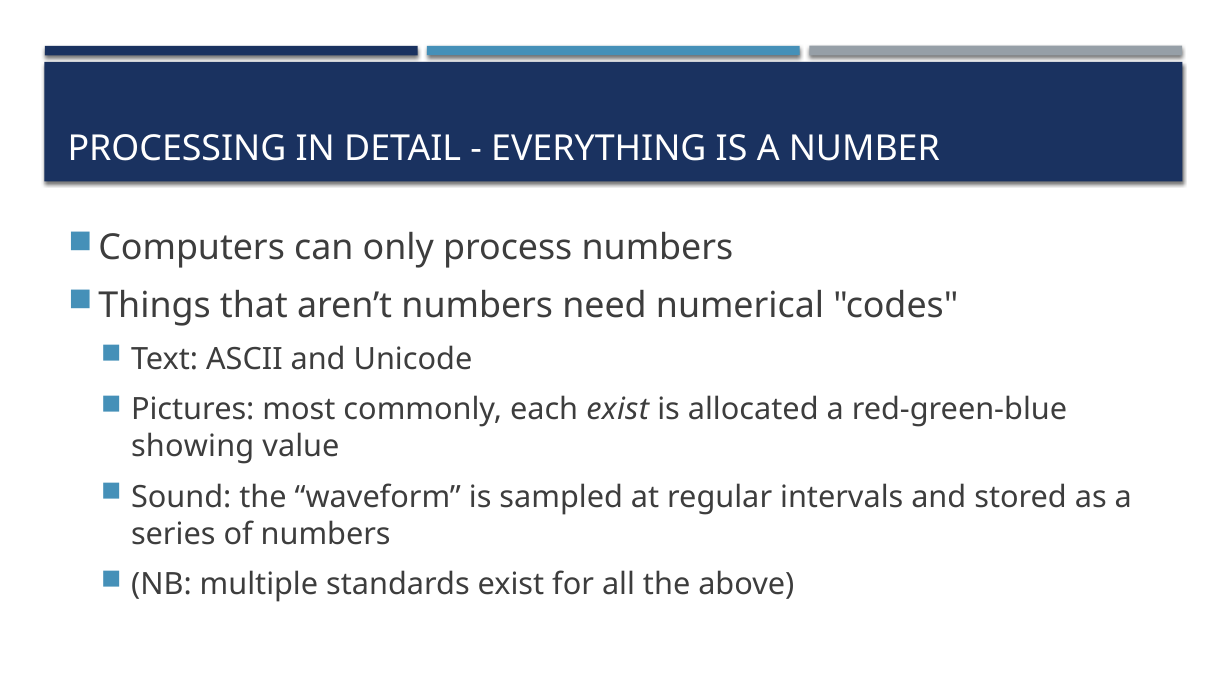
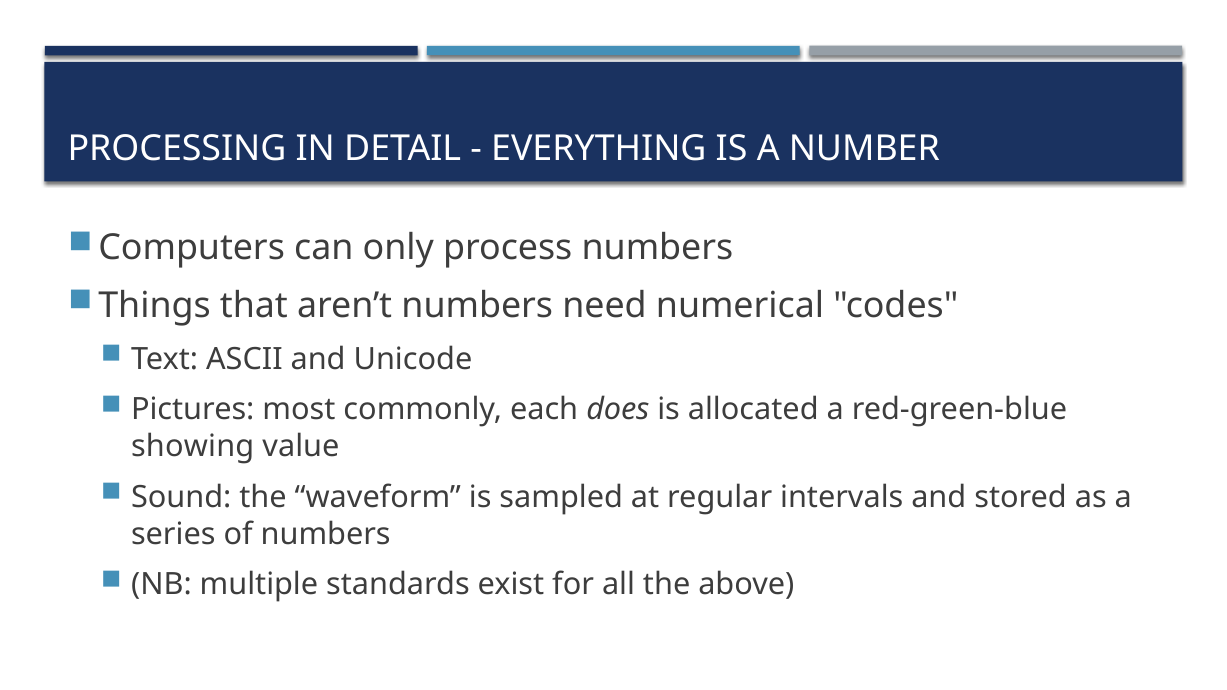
each exist: exist -> does (618, 410)
